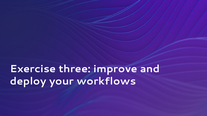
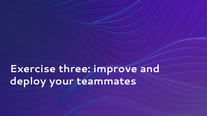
workflows: workflows -> teammates (106, 82)
